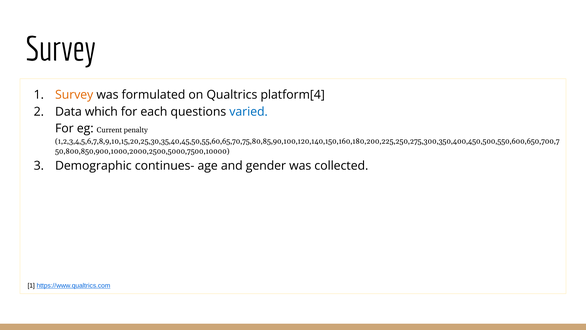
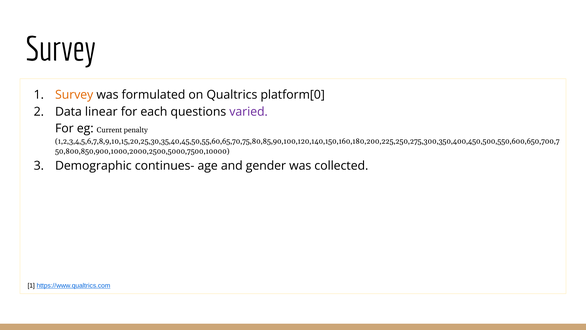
platform[4: platform[4 -> platform[0 (293, 95)
which: which -> linear (101, 112)
varied colour: blue -> purple (249, 112)
